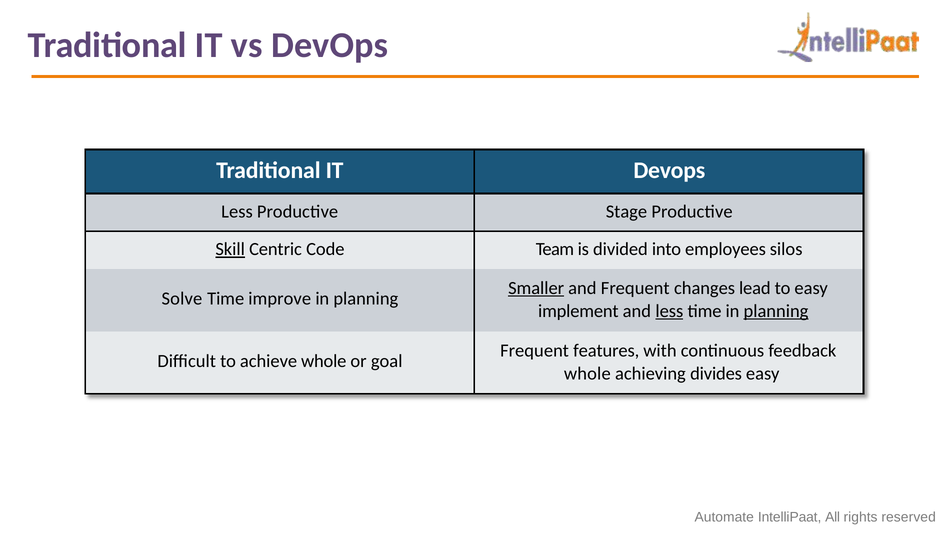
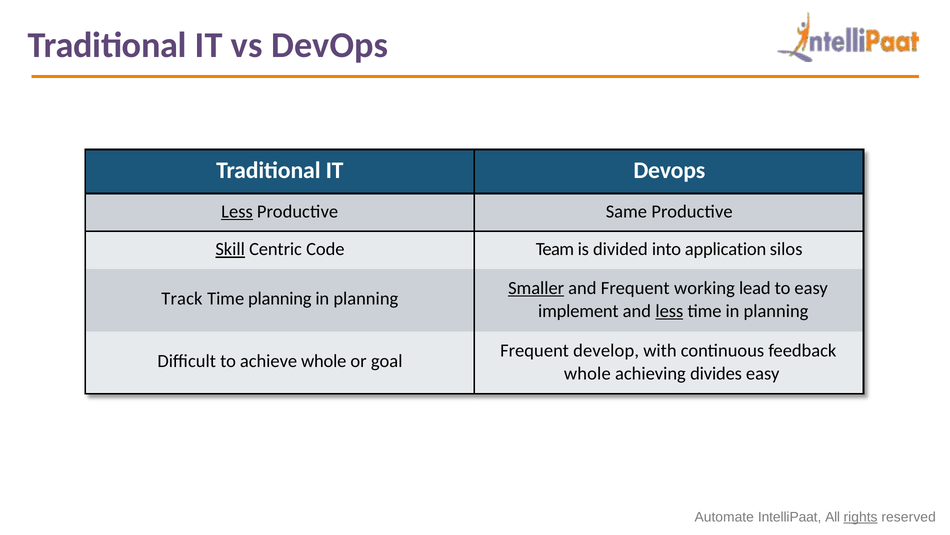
Less underline: none -> present (237, 211)
Stage: Stage -> Same (626, 211)
employees: employees -> application (726, 249)
changes: changes -> working (704, 288)
Solve: Solve -> Track (182, 298)
Time improve: improve -> planning (280, 298)
planning underline: present -> none (776, 311)
features: features -> develop (606, 350)
rights underline: none -> present (861, 517)
